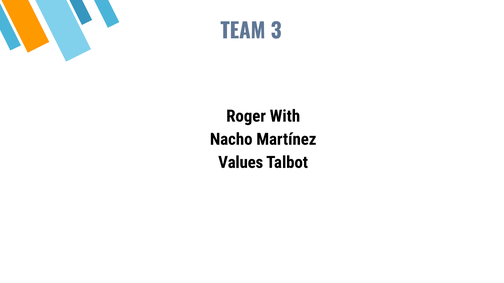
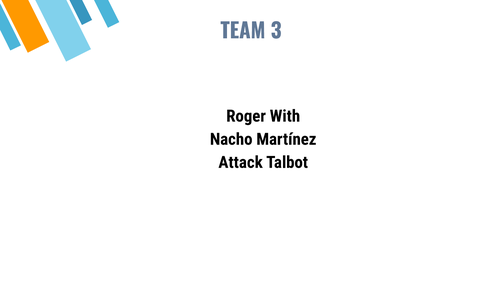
Values: Values -> Attack (241, 163)
